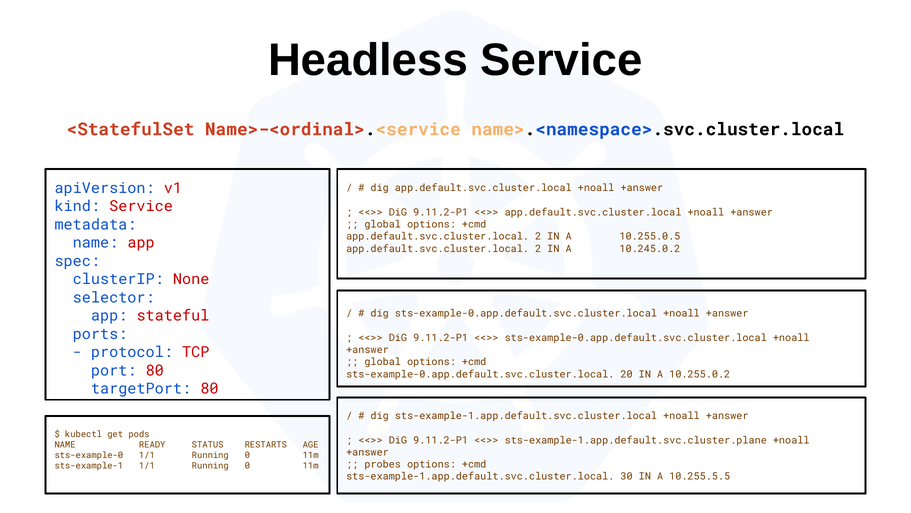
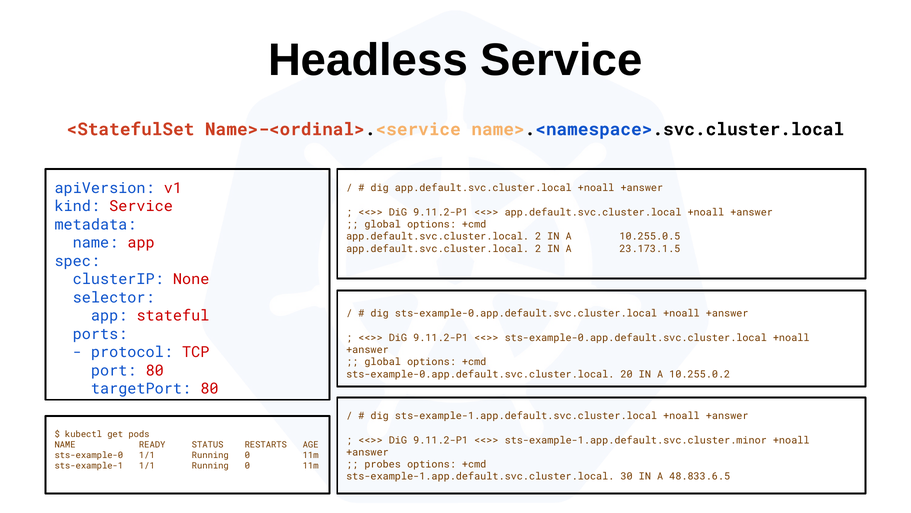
10.245.0.2: 10.245.0.2 -> 23.173.1.5 (650, 248)
sts-example-1.app.default.svc.cluster.plane: sts-example-1.app.default.svc.cluster.plane -> sts-example-1.app.default.svc.cluster.minor (636, 440)
10.255.5.5: 10.255.5.5 -> 48.833.6.5 (700, 476)
